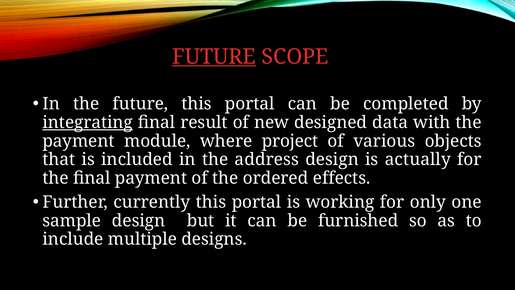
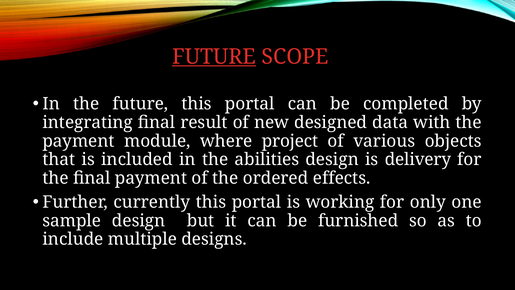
integrating underline: present -> none (88, 122)
address: address -> abilities (267, 159)
actually: actually -> delivery (418, 159)
